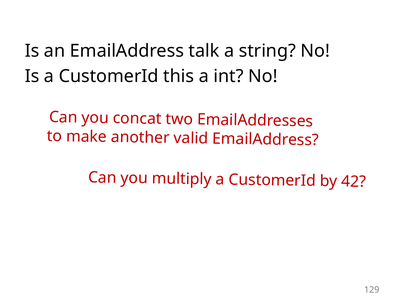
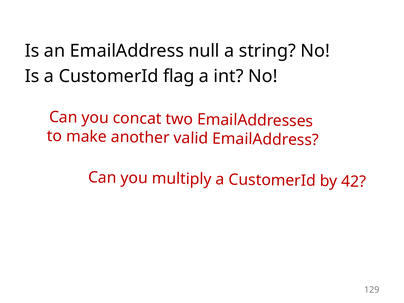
talk: talk -> null (204, 51)
this: this -> flag (179, 76)
